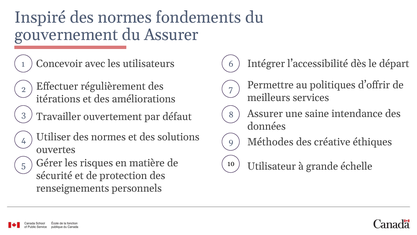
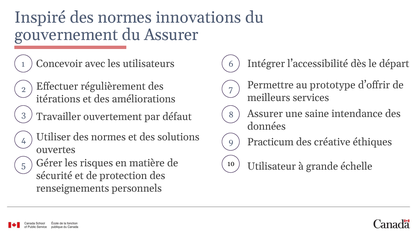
fondements: fondements -> innovations (198, 17)
politiques: politiques -> prototype (333, 85)
Méthodes: Méthodes -> Practicum (270, 142)
